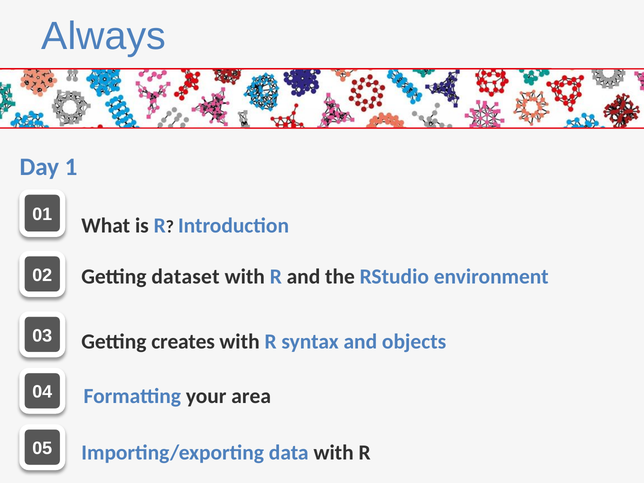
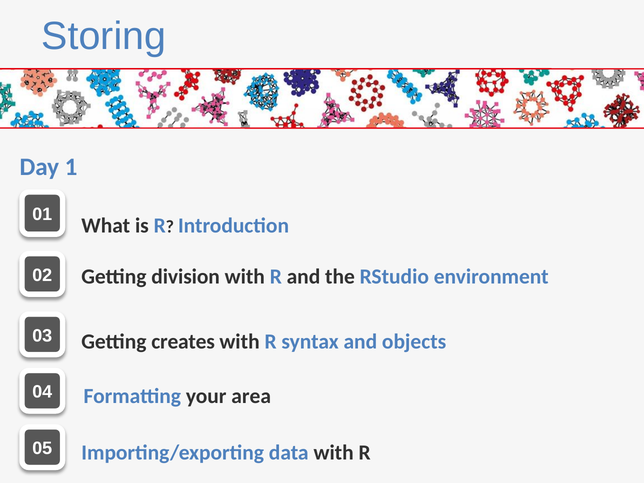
Always: Always -> Storing (104, 36)
dataset: dataset -> division (186, 277)
